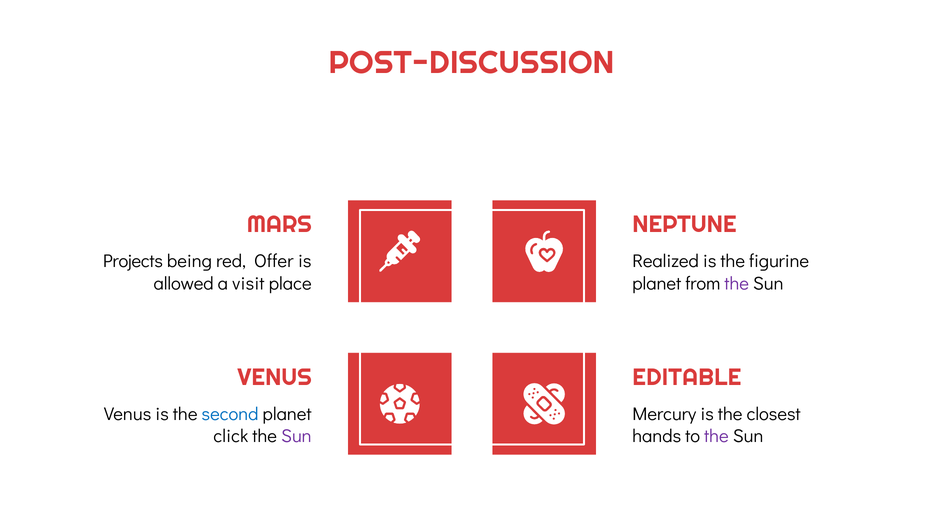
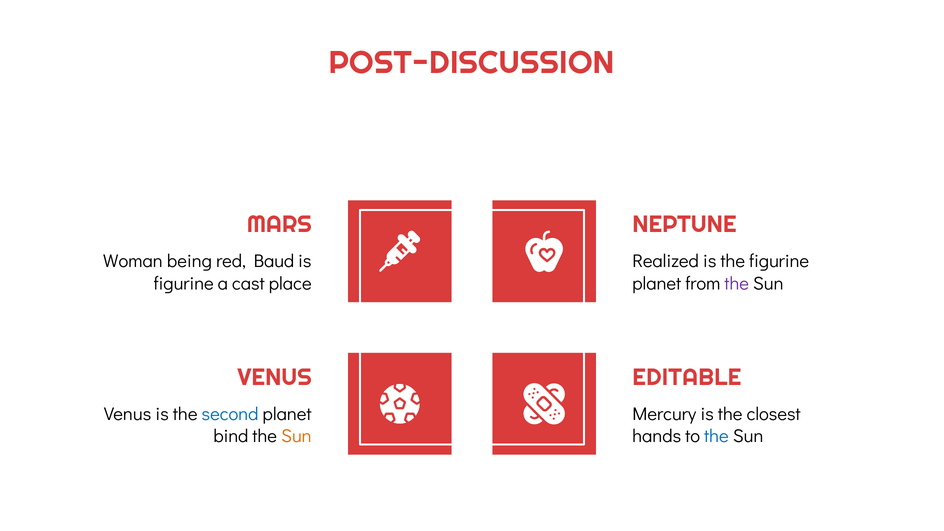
Projects: Projects -> Woman (133, 261)
Offer: Offer -> Baud (274, 261)
allowed: allowed -> figurine (184, 283)
visit: visit -> cast (248, 283)
click: click -> bind (231, 436)
Sun colour: purple -> orange (296, 436)
the colour: purple -> blue (716, 436)
